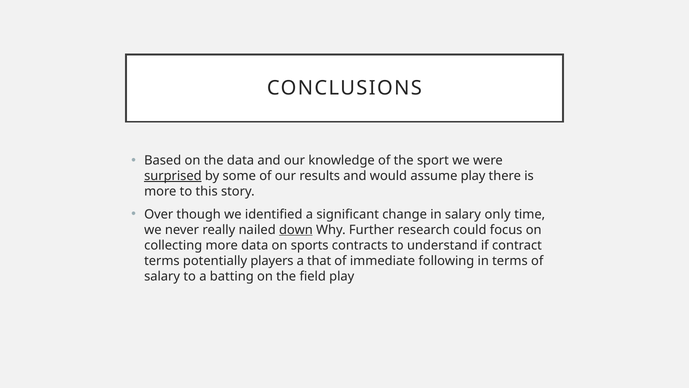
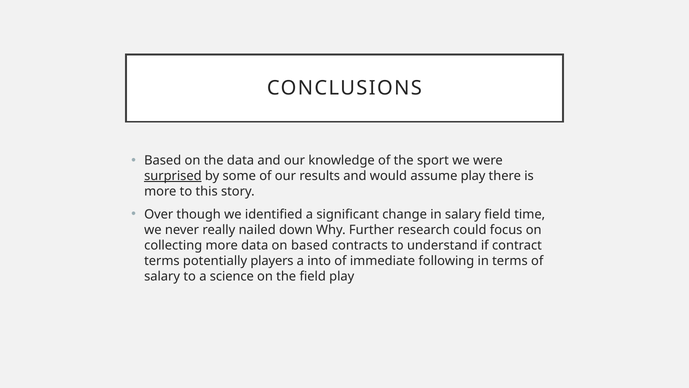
salary only: only -> field (498, 214)
down underline: present -> none (296, 230)
on sports: sports -> based (310, 245)
that: that -> into (319, 261)
batting: batting -> science (232, 276)
